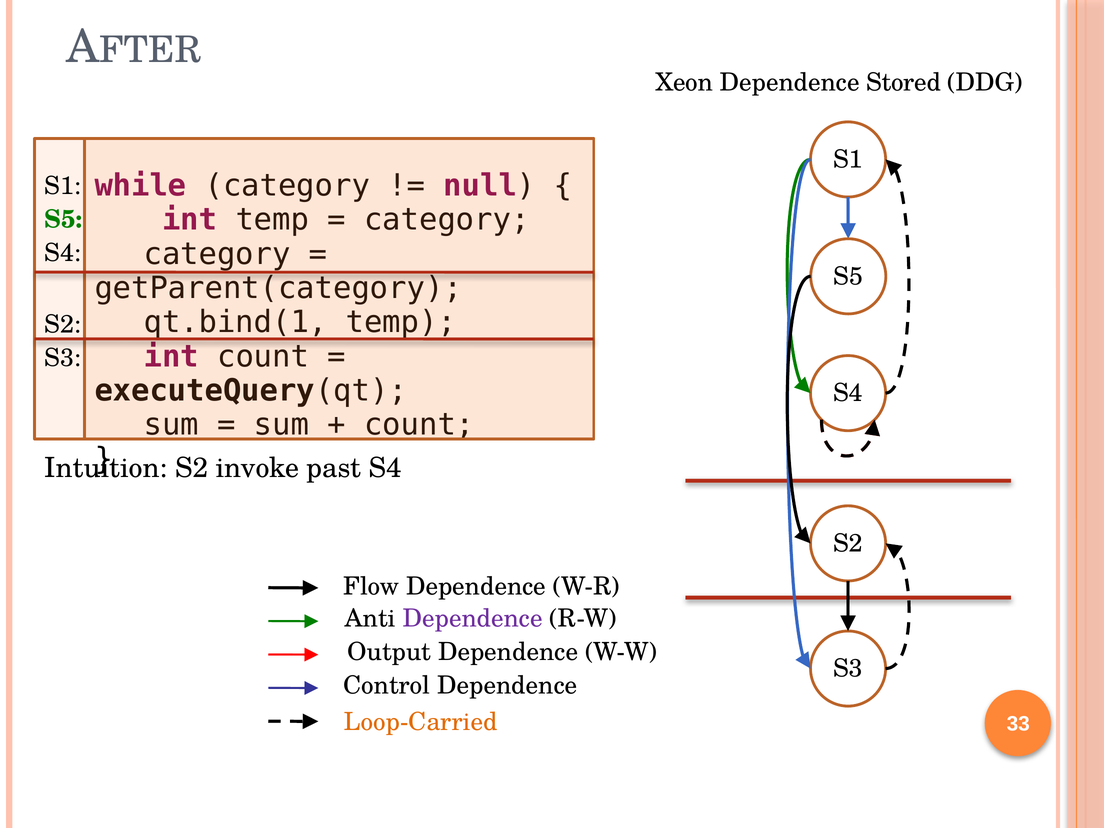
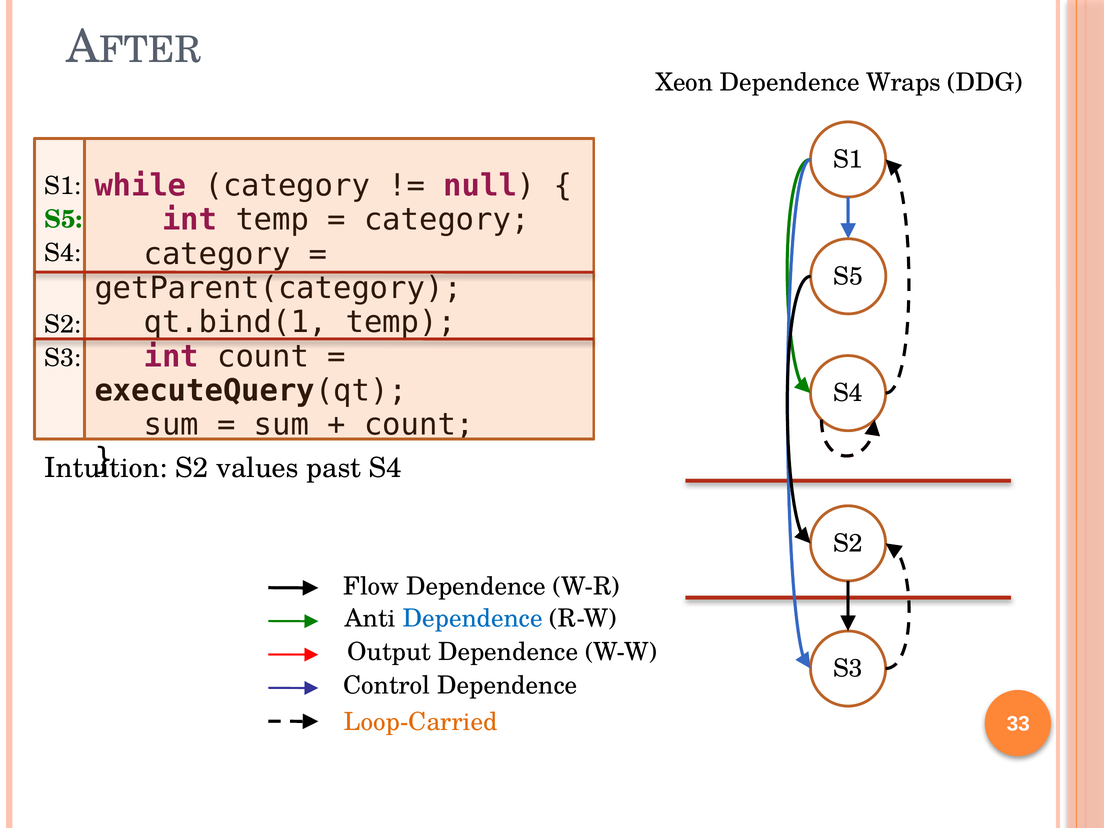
Stored: Stored -> Wraps (904, 82)
invoke: invoke -> values (257, 468)
Dependence colour: purple -> blue (473, 618)
